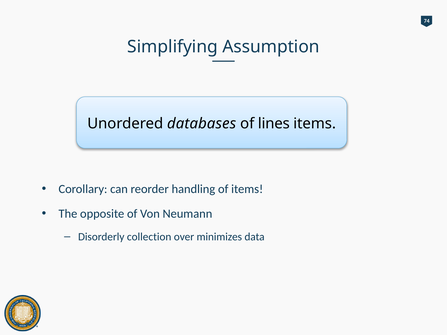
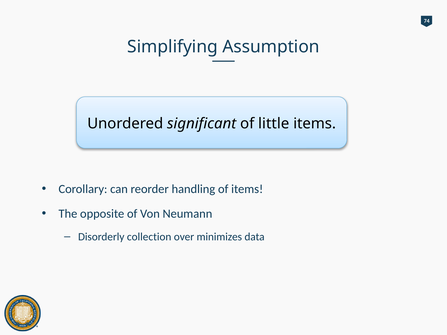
databases: databases -> significant (202, 124)
lines: lines -> little (274, 124)
